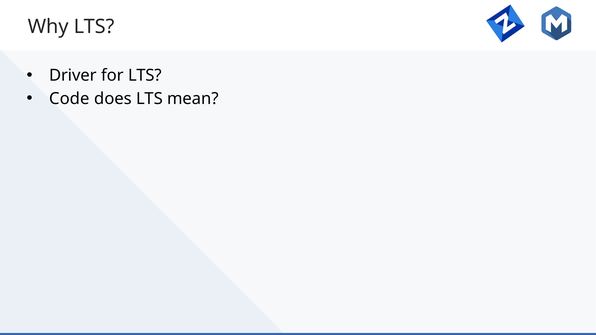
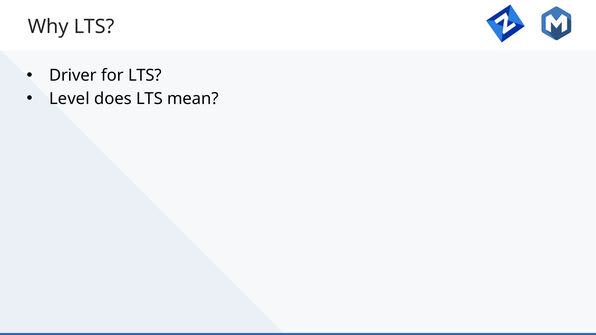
Code: Code -> Level (69, 99)
